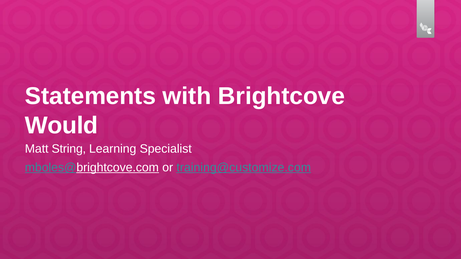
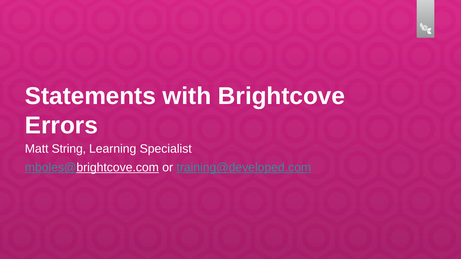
Would: Would -> Errors (61, 126)
training@customize.com: training@customize.com -> training@developed.com (244, 168)
